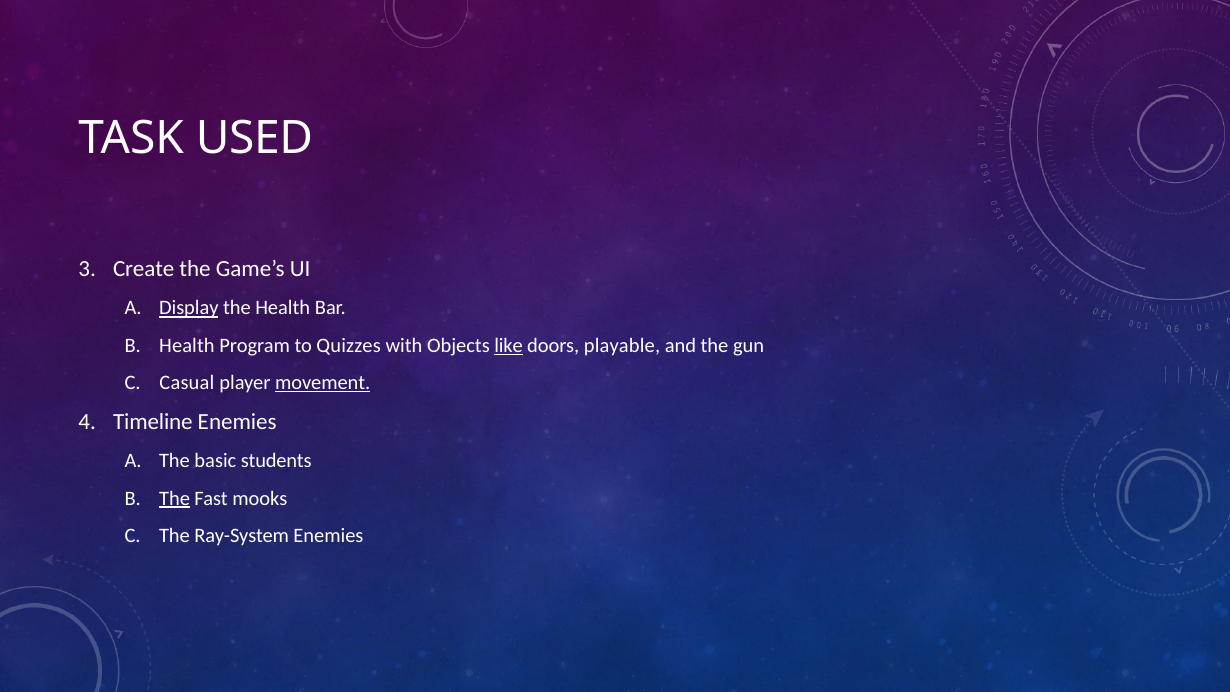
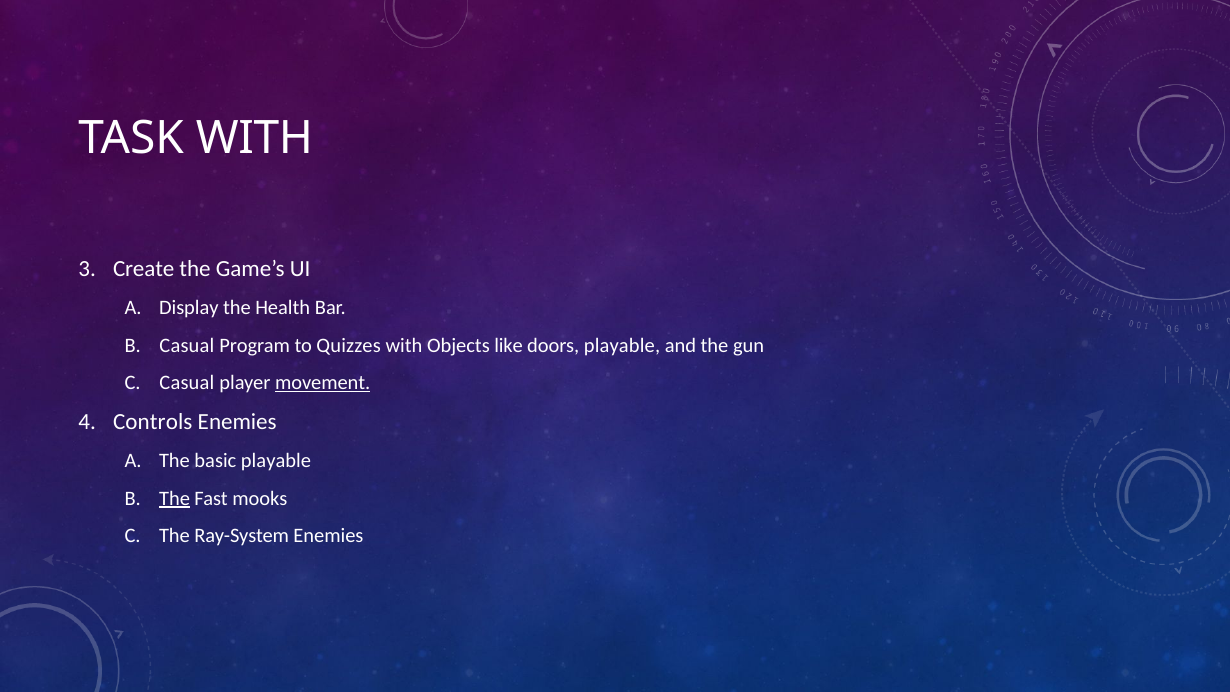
TASK USED: USED -> WITH (254, 138)
Display underline: present -> none (189, 308)
Health: Health -> Casual (187, 345)
like underline: present -> none (509, 345)
Timeline: Timeline -> Controls (153, 422)
basic students: students -> playable (276, 461)
